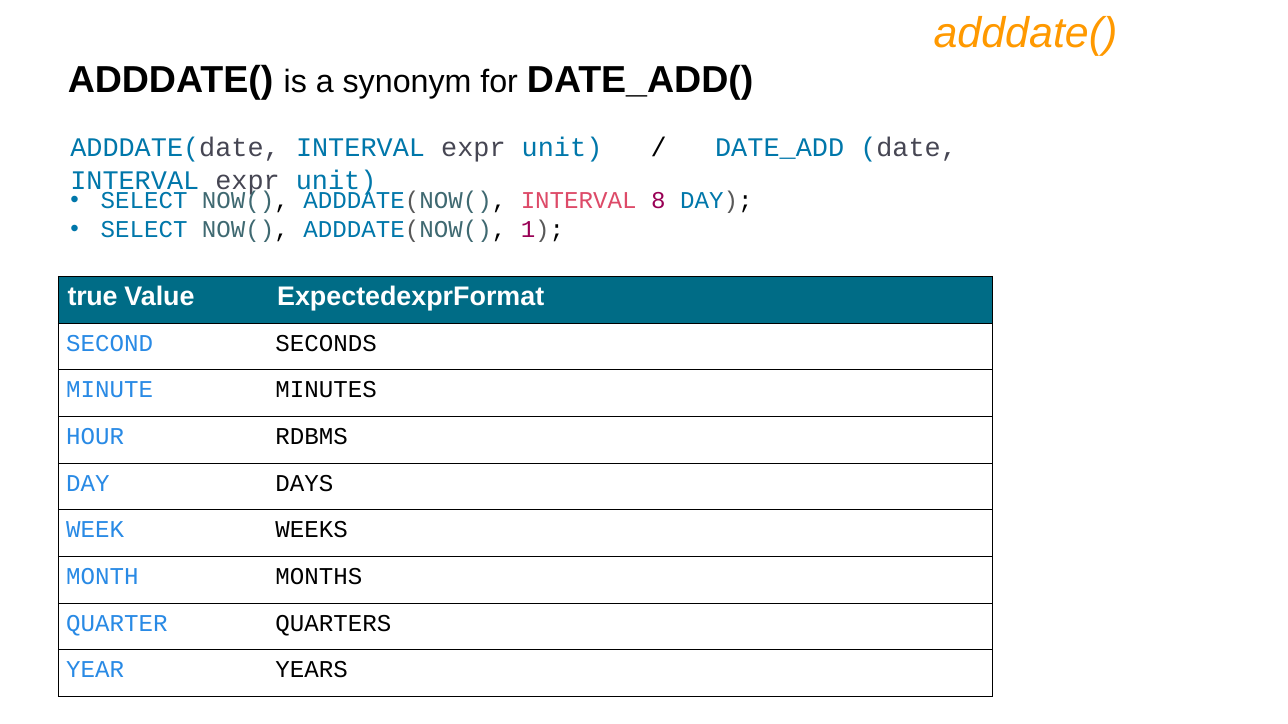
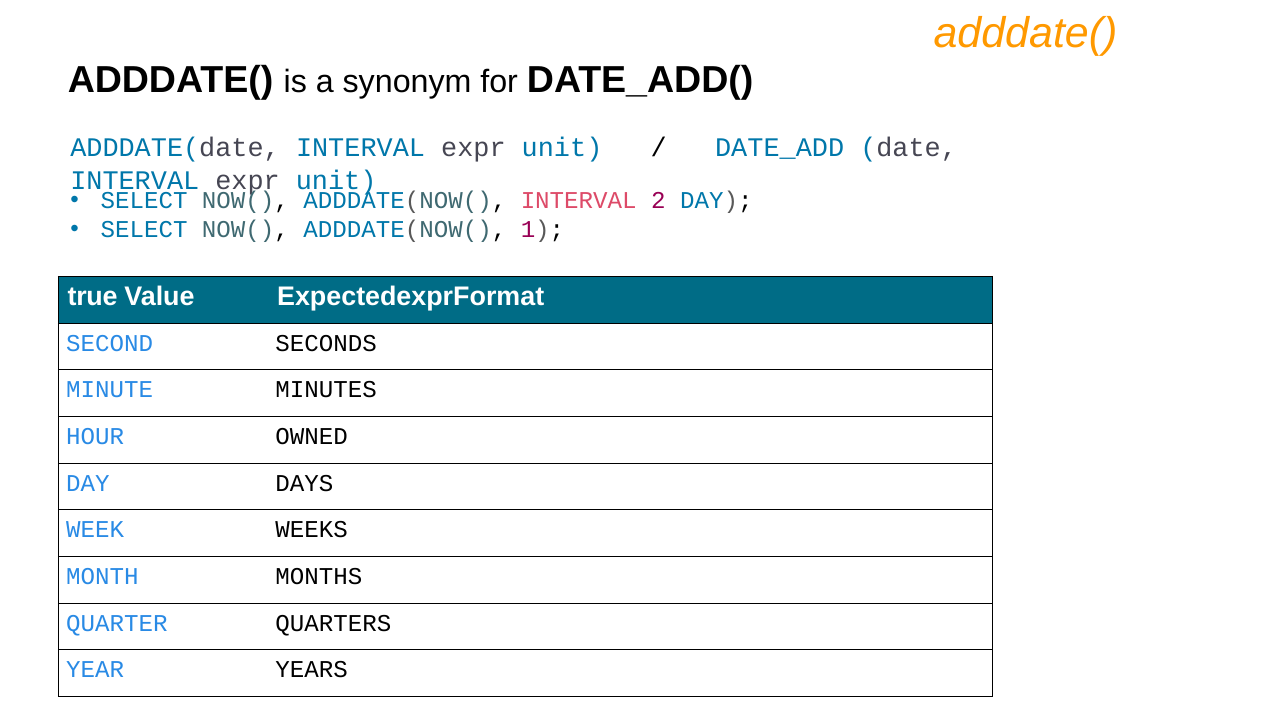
8: 8 -> 2 (658, 201)
RDBMS: RDBMS -> OWNED (312, 437)
